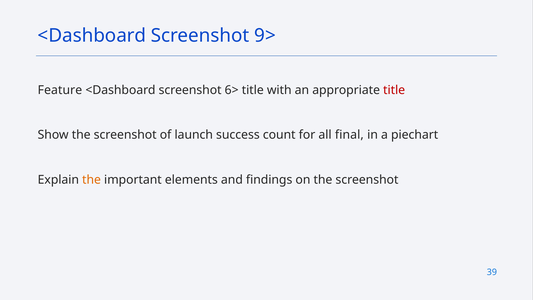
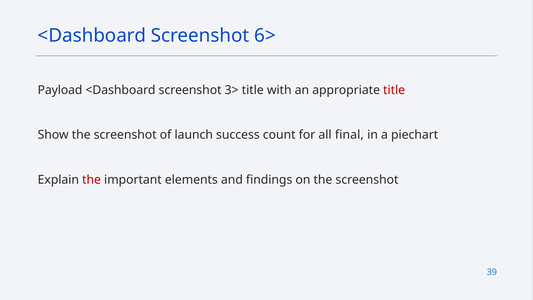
9>: 9> -> 6> (265, 36)
Feature: Feature -> Payload (60, 90)
6>: 6> -> 3> (232, 90)
the colour: orange -> red (92, 180)
